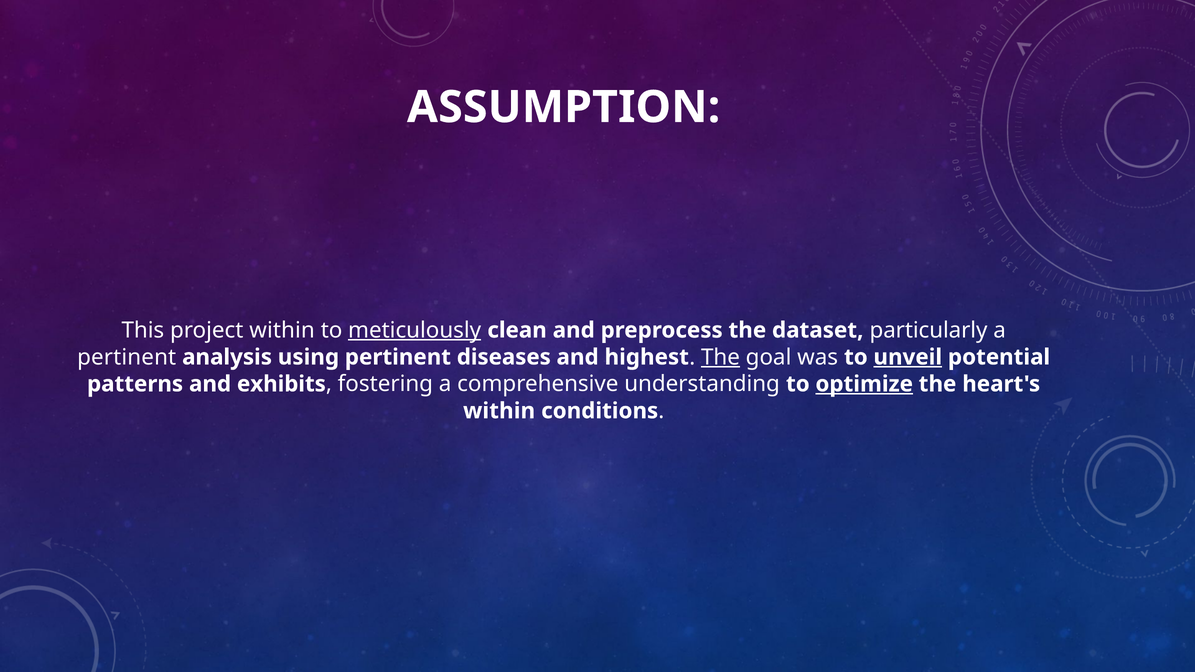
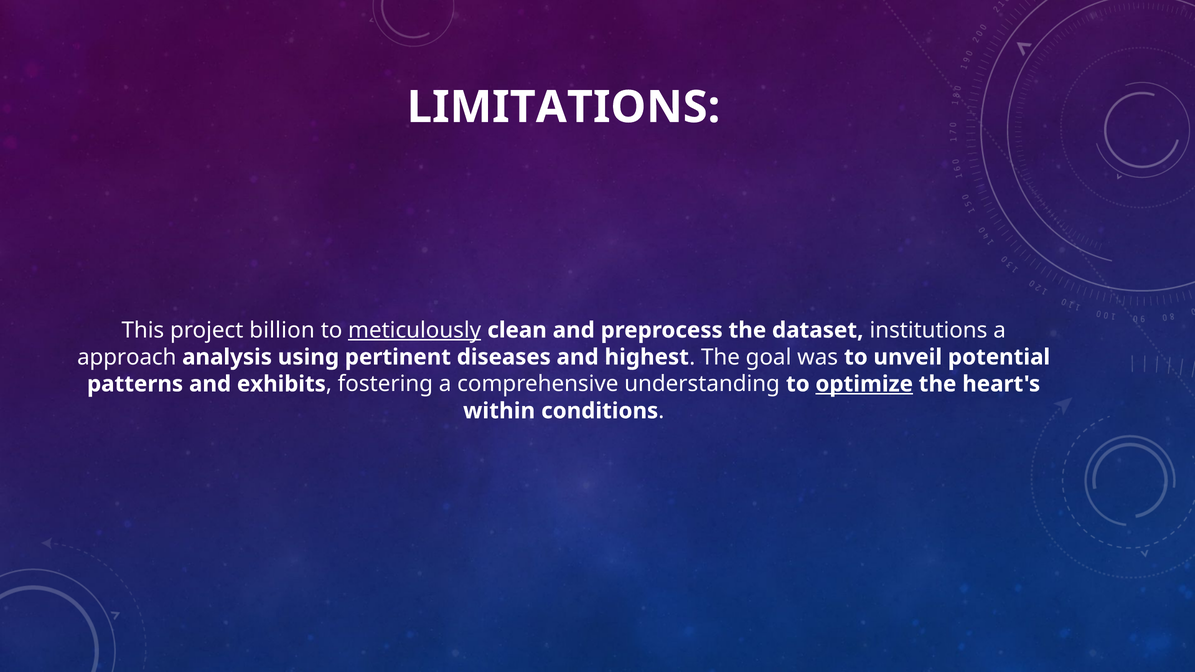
ASSUMPTION: ASSUMPTION -> LIMITATIONS (564, 107)
project within: within -> billion (282, 330)
particularly: particularly -> institutions (928, 330)
pertinent: pertinent -> approach (127, 357)
The underline: present -> none (721, 357)
unveil underline: present -> none (908, 357)
